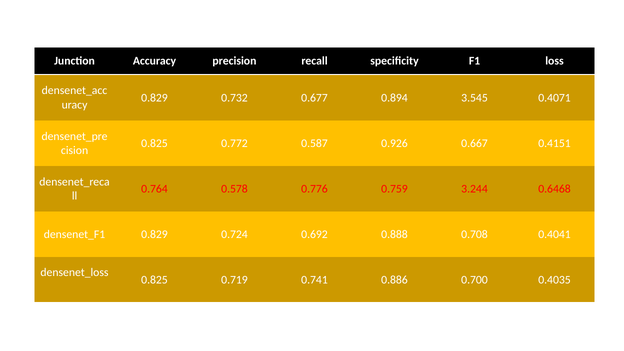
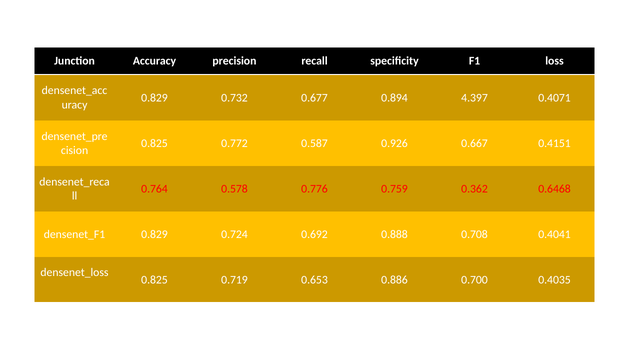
3.545: 3.545 -> 4.397 (475, 98)
3.244: 3.244 -> 0.362 (475, 189)
0.741: 0.741 -> 0.653 (315, 280)
